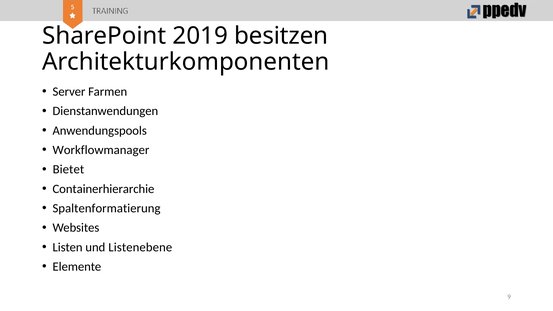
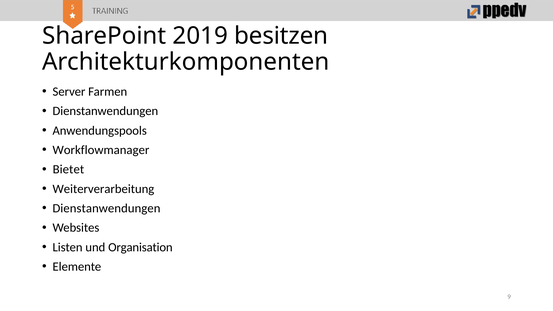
Containerhierarchie: Containerhierarchie -> Weiterverarbeitung (103, 189)
Spaltenformatierung: Spaltenformatierung -> Dienstanwendungen (106, 208)
Listenebene: Listenebene -> Organisation (140, 247)
